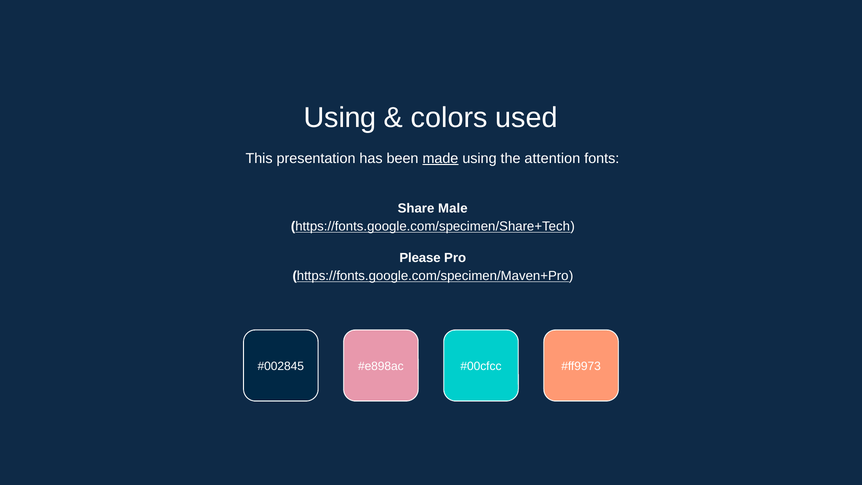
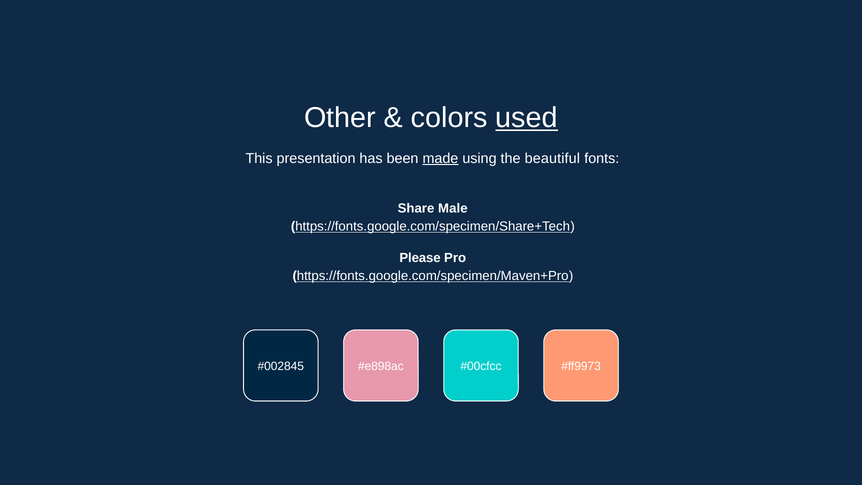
Using: Using -> Other (340, 118)
used underline: none -> present (527, 118)
attention: attention -> beautiful (552, 158)
